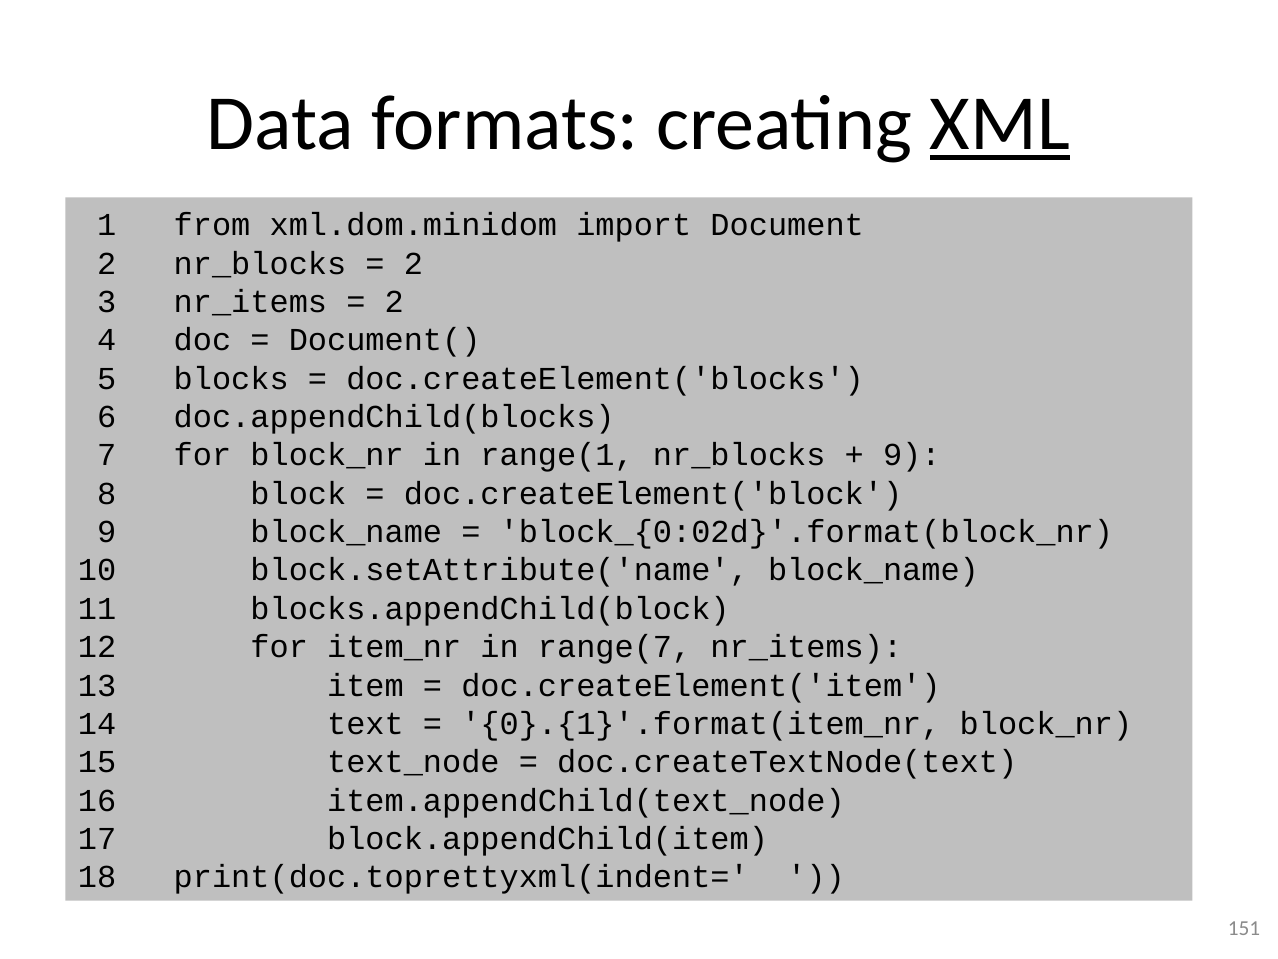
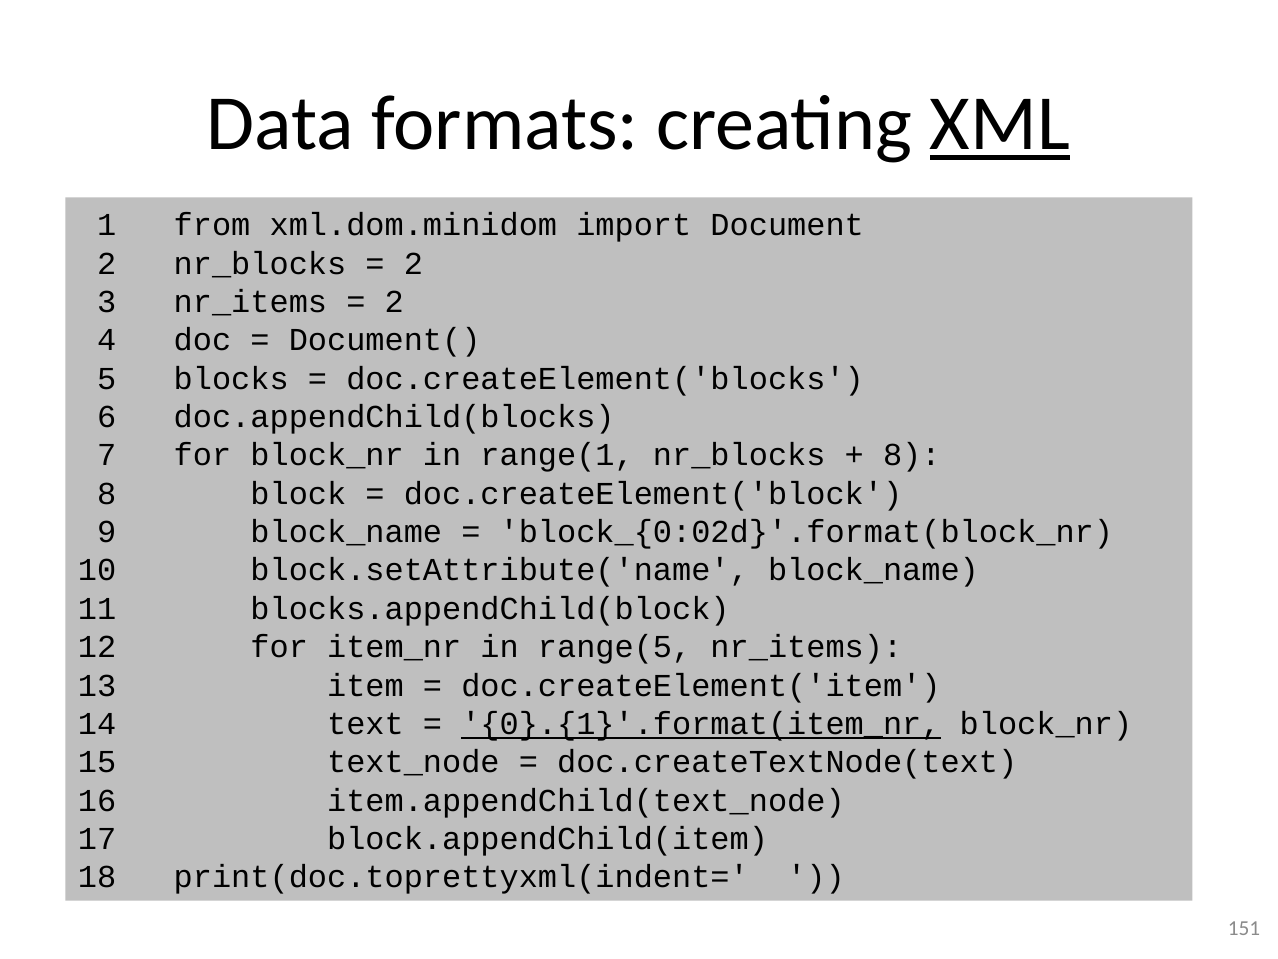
9: 9 -> 8 (912, 455)
range(7: range(7 -> range(5 (615, 647)
0}.{1}'.format(item_nr underline: none -> present (701, 724)
